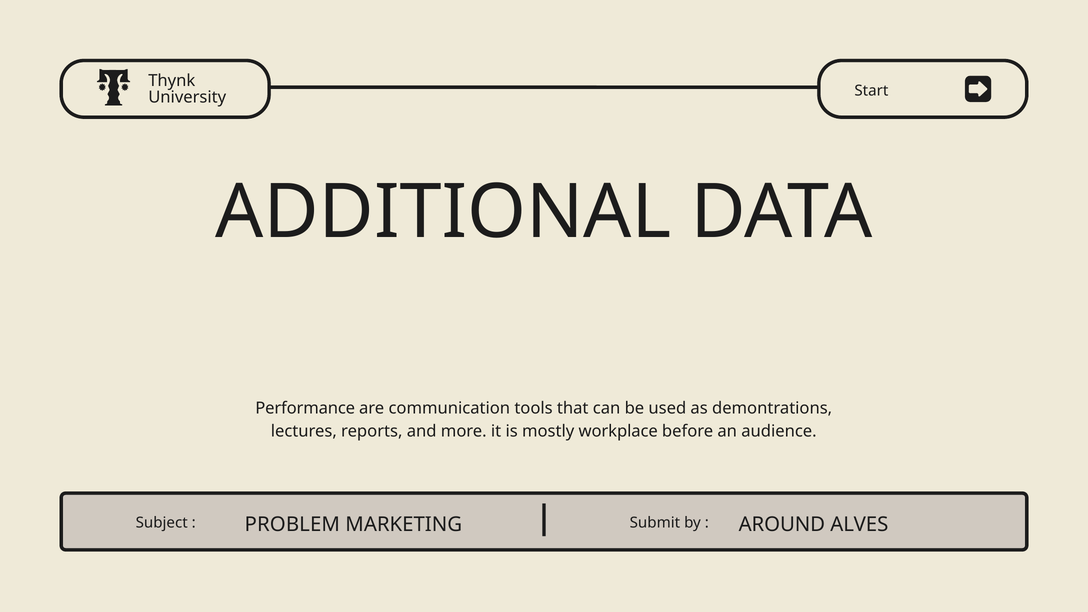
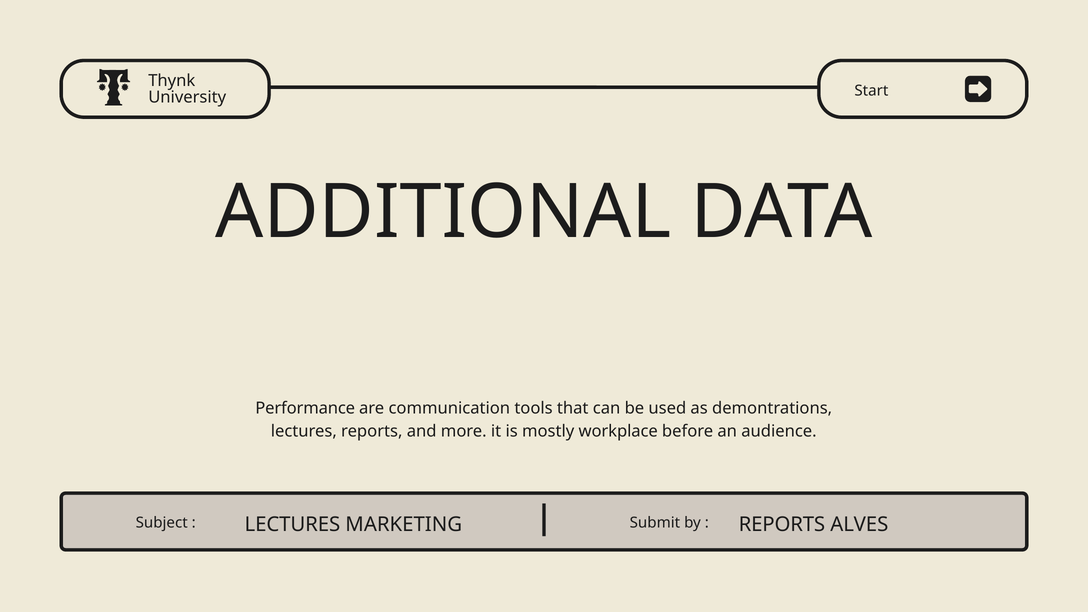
PROBLEM: PROBLEM -> LECTURES (292, 524)
AROUND: AROUND -> REPORTS (782, 524)
